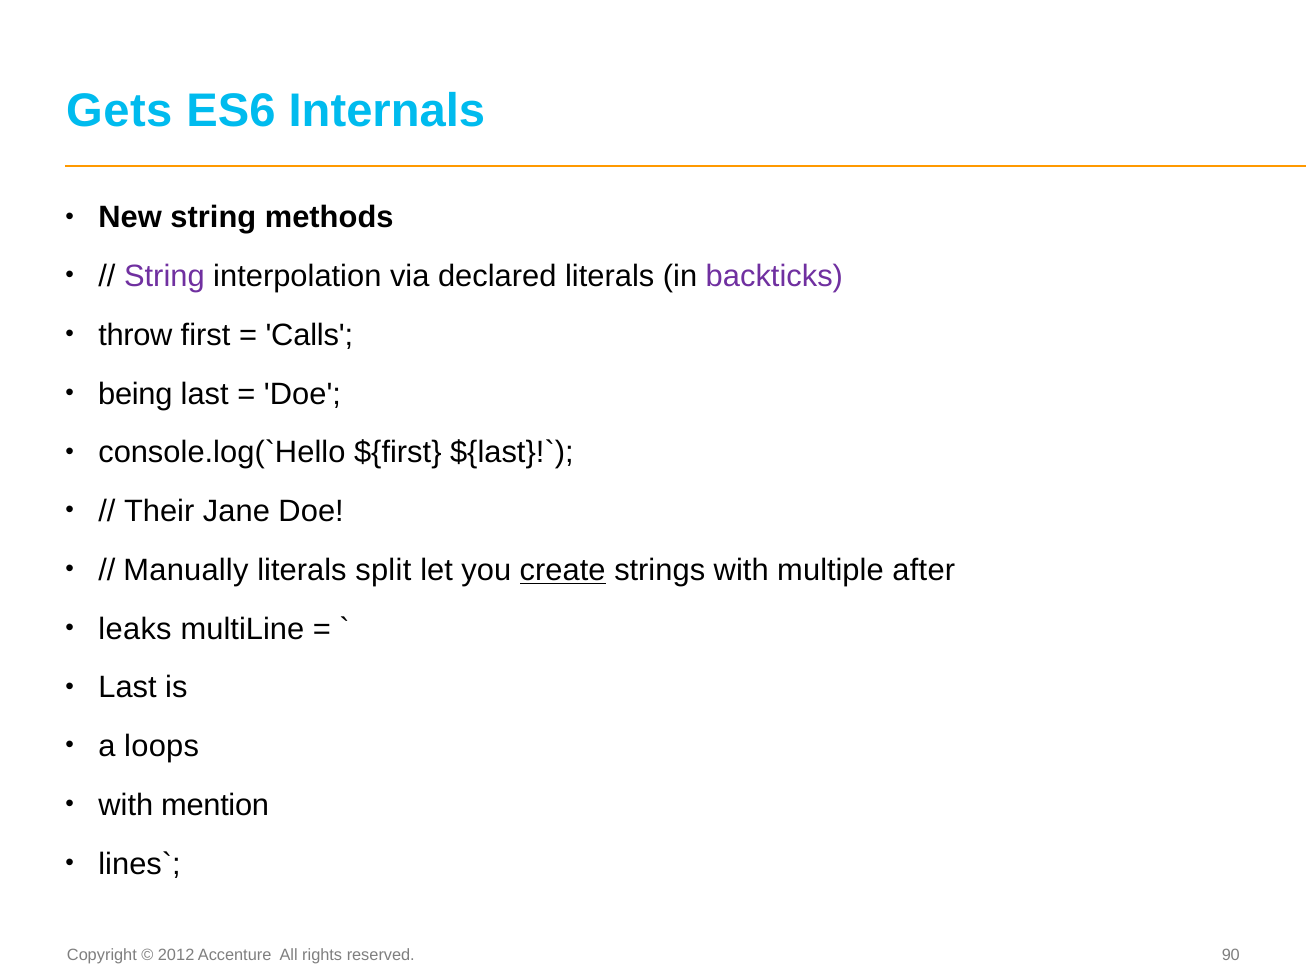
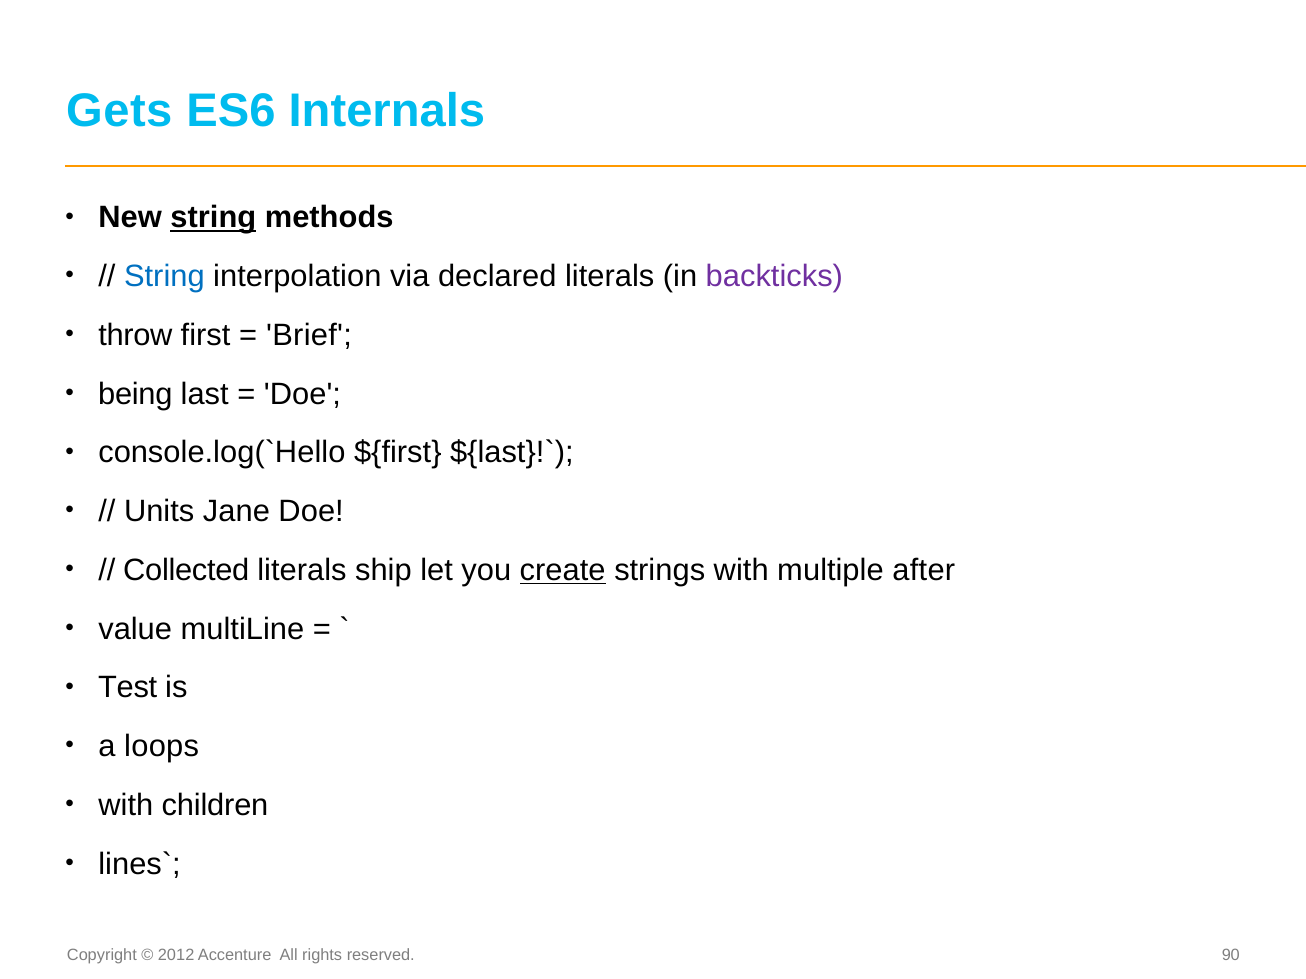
string underline: none -> present (213, 218)
String colour: purple -> blue (164, 277)
Calls: Calls -> Brief (309, 335)
Their: Their -> Units (159, 512)
Manually: Manually -> Collected (186, 571)
split: split -> ship (383, 571)
leaks: leaks -> value (135, 629)
Last: Last -> Test (128, 688)
mention: mention -> children (215, 806)
